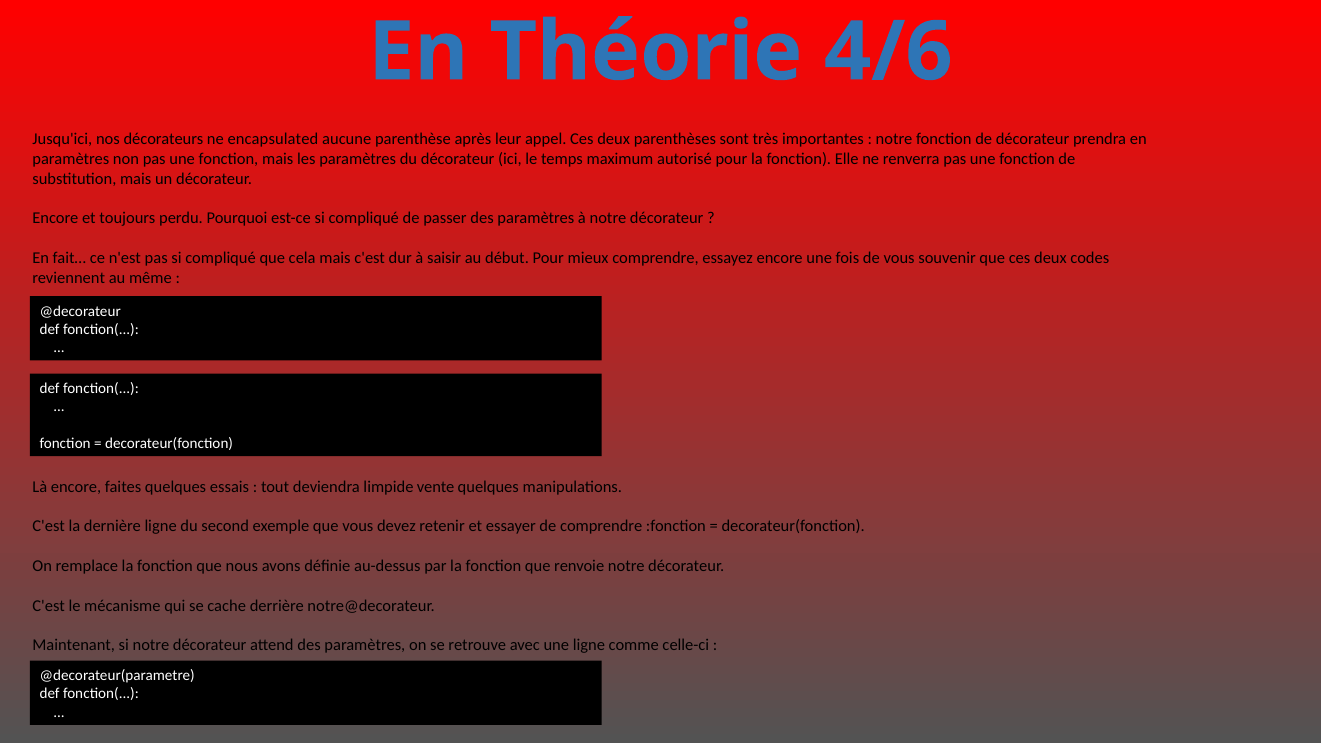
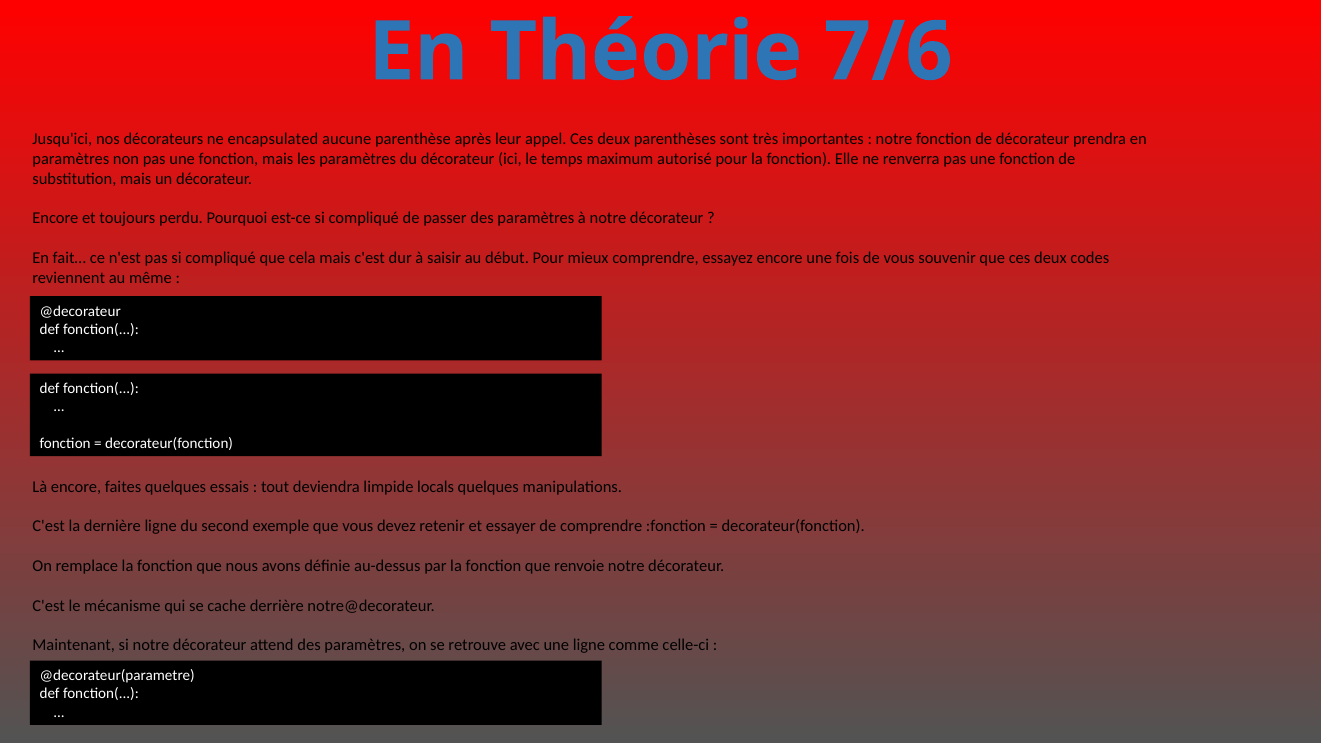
4/6: 4/6 -> 7/6 (888, 52)
vente: vente -> locals (436, 487)
